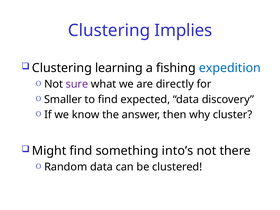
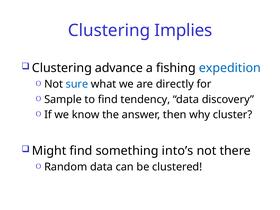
learning: learning -> advance (119, 68)
sure colour: purple -> blue (77, 84)
Smaller: Smaller -> Sample (63, 99)
expected: expected -> tendency (145, 99)
